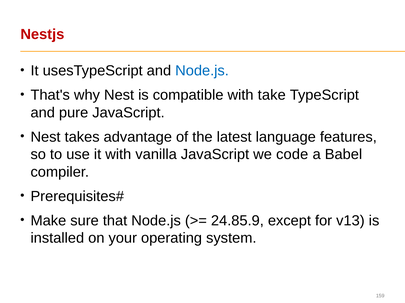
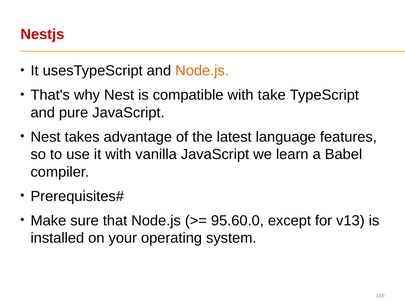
Node.js colour: blue -> orange (202, 71)
code: code -> learn (292, 155)
24.85.9: 24.85.9 -> 95.60.0 (237, 221)
